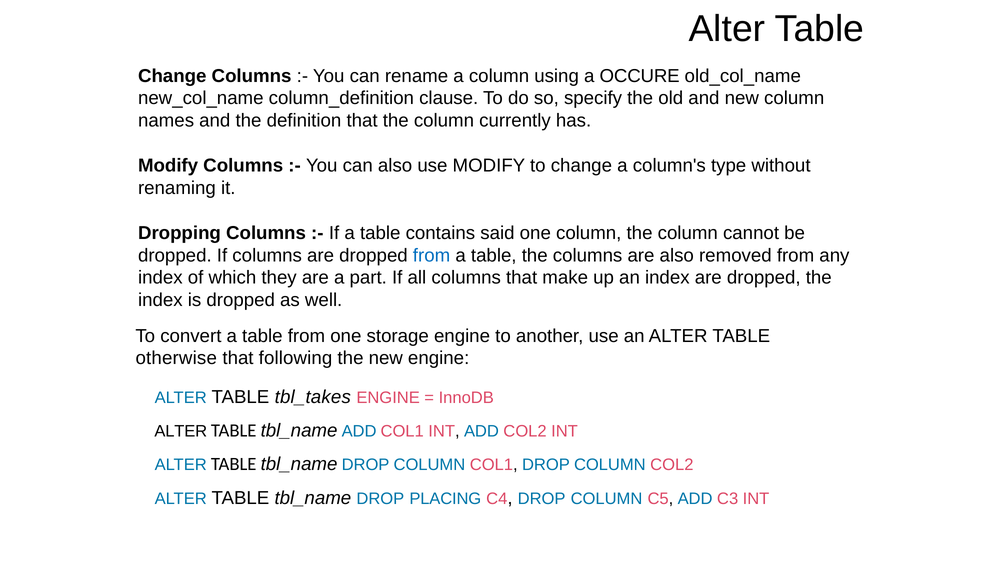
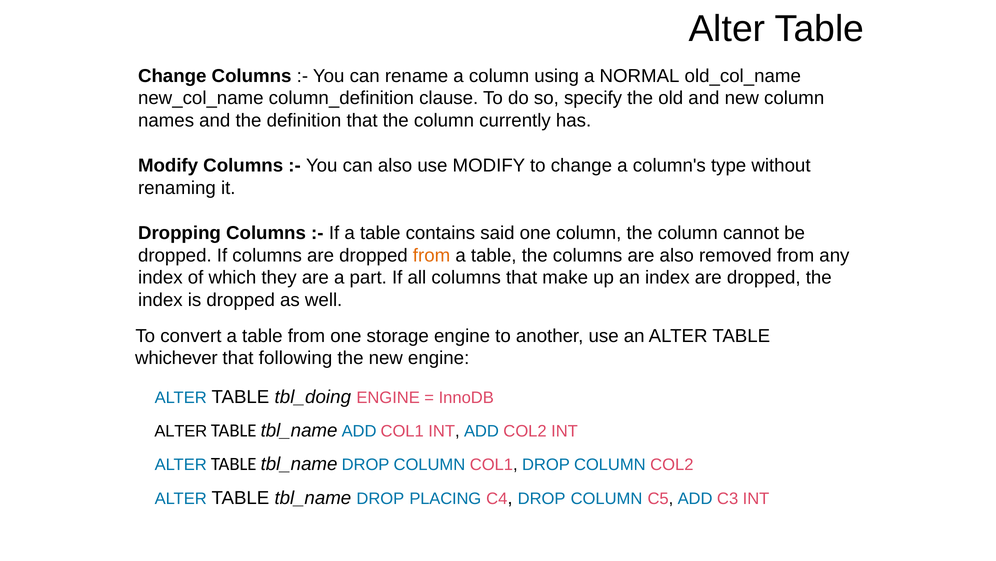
OCCURE: OCCURE -> NORMAL (640, 76)
from colour: blue -> orange (432, 255)
otherwise: otherwise -> whichever (176, 358)
tbl_takes: tbl_takes -> tbl_doing (313, 396)
